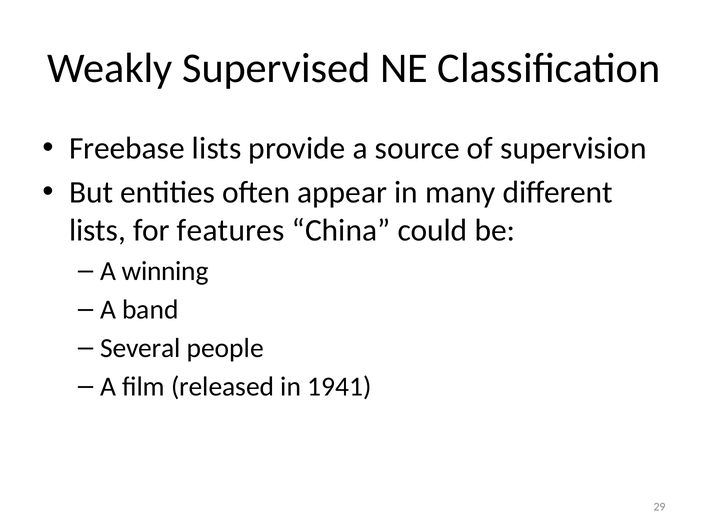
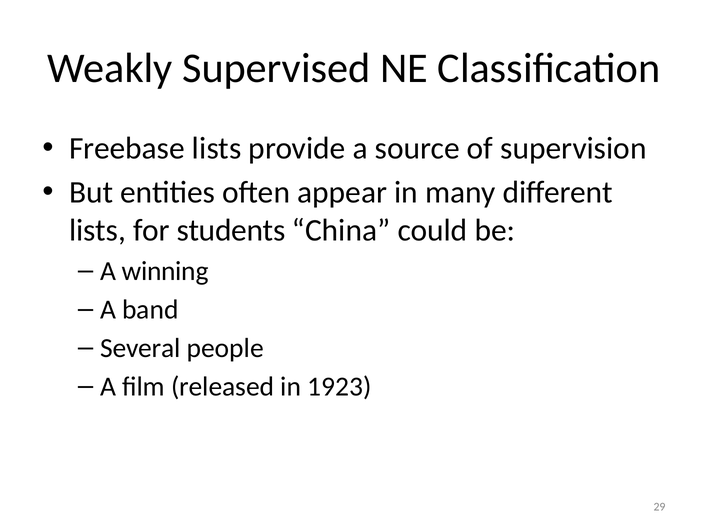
features: features -> students (231, 230)
1941: 1941 -> 1923 (339, 387)
